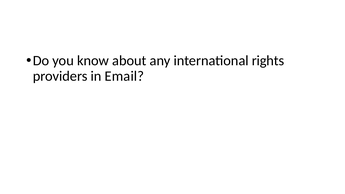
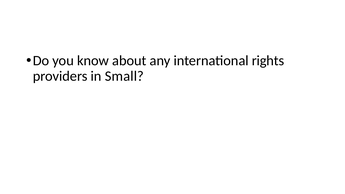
Email: Email -> Small (124, 76)
